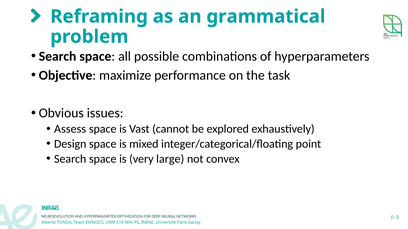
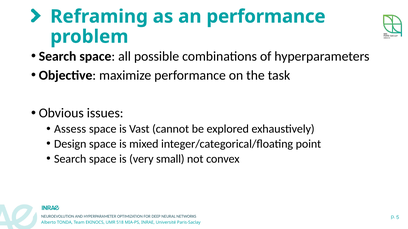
an grammatical: grammatical -> performance (266, 17)
large: large -> small (170, 159)
